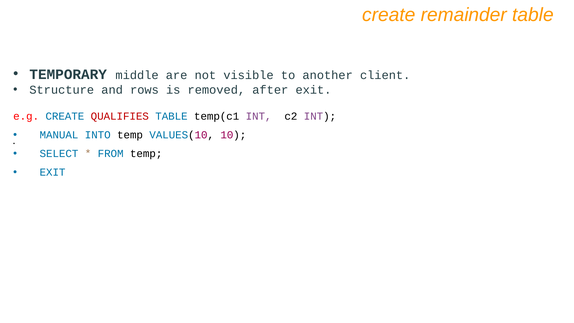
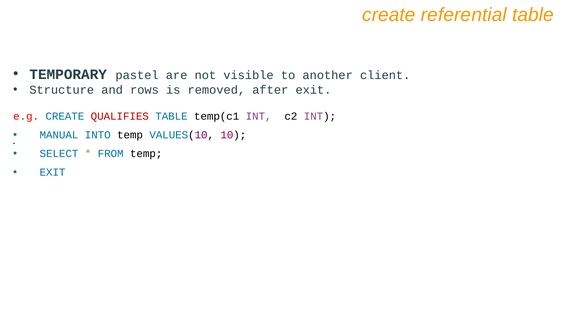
remainder: remainder -> referential (464, 15)
middle: middle -> pastel (137, 75)
